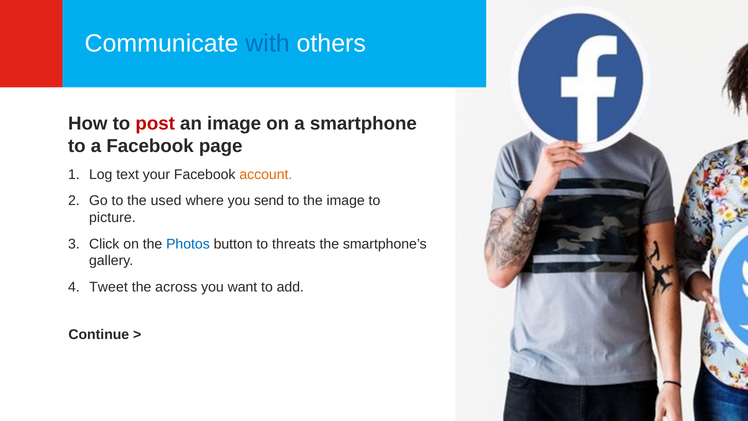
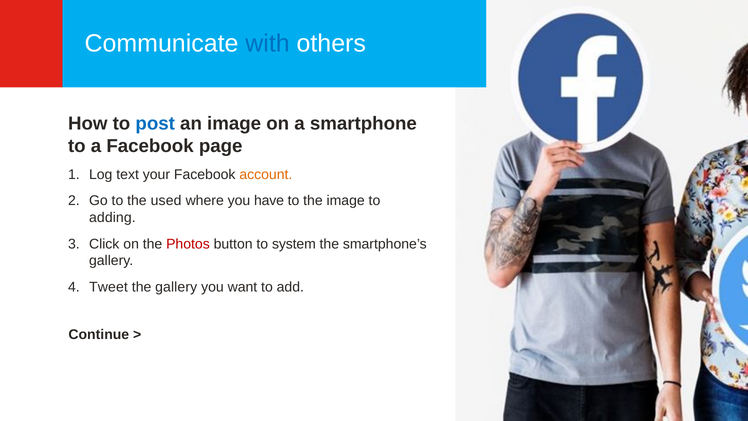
post colour: red -> blue (155, 123)
send: send -> have (269, 201)
picture: picture -> adding (112, 218)
Photos colour: blue -> red (188, 244)
threats: threats -> system (294, 244)
the across: across -> gallery (176, 287)
